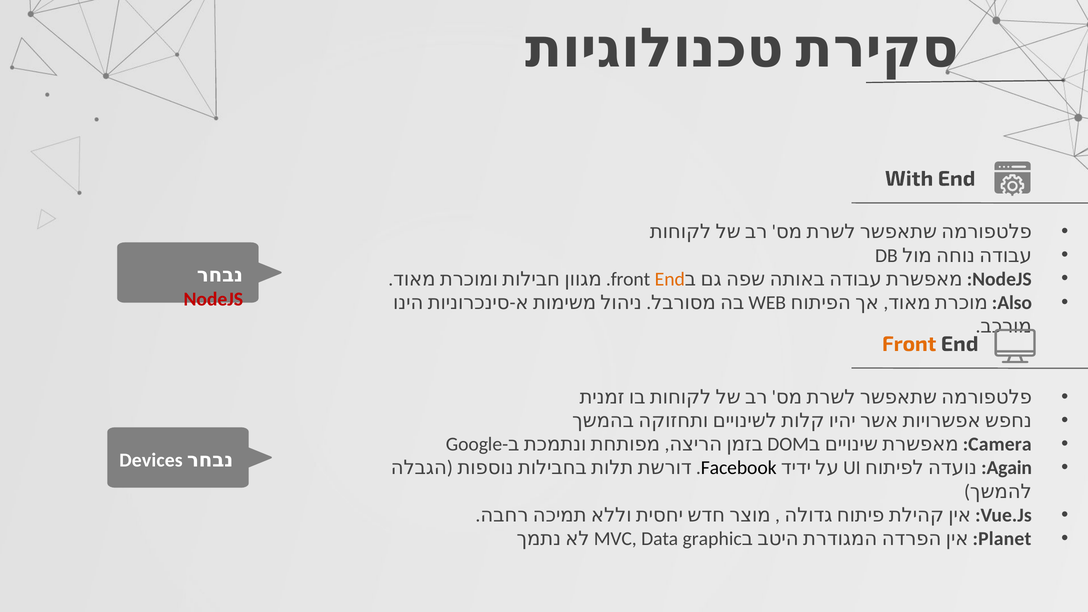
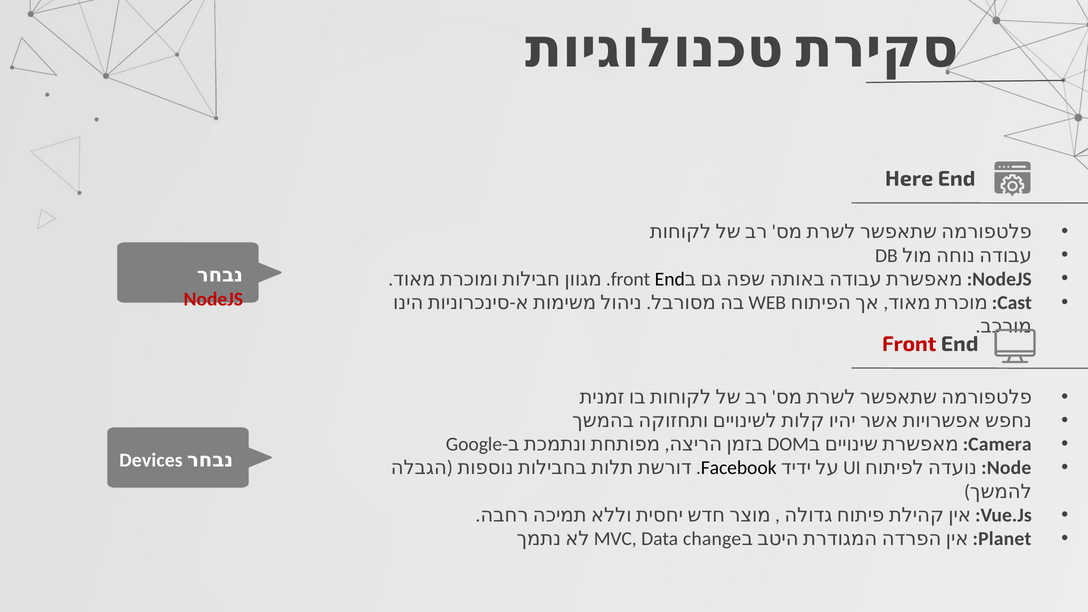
With: With -> Here (909, 179)
End colour: orange -> black (670, 279)
Also: Also -> Cast (1015, 303)
Front colour: orange -> red (909, 344)
Again: Again -> Node (1009, 468)
graphic: graphic -> change (712, 539)
